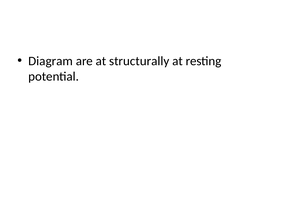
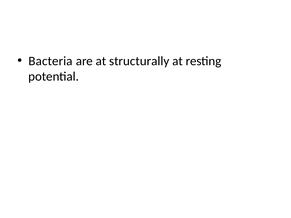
Diagram: Diagram -> Bacteria (51, 61)
